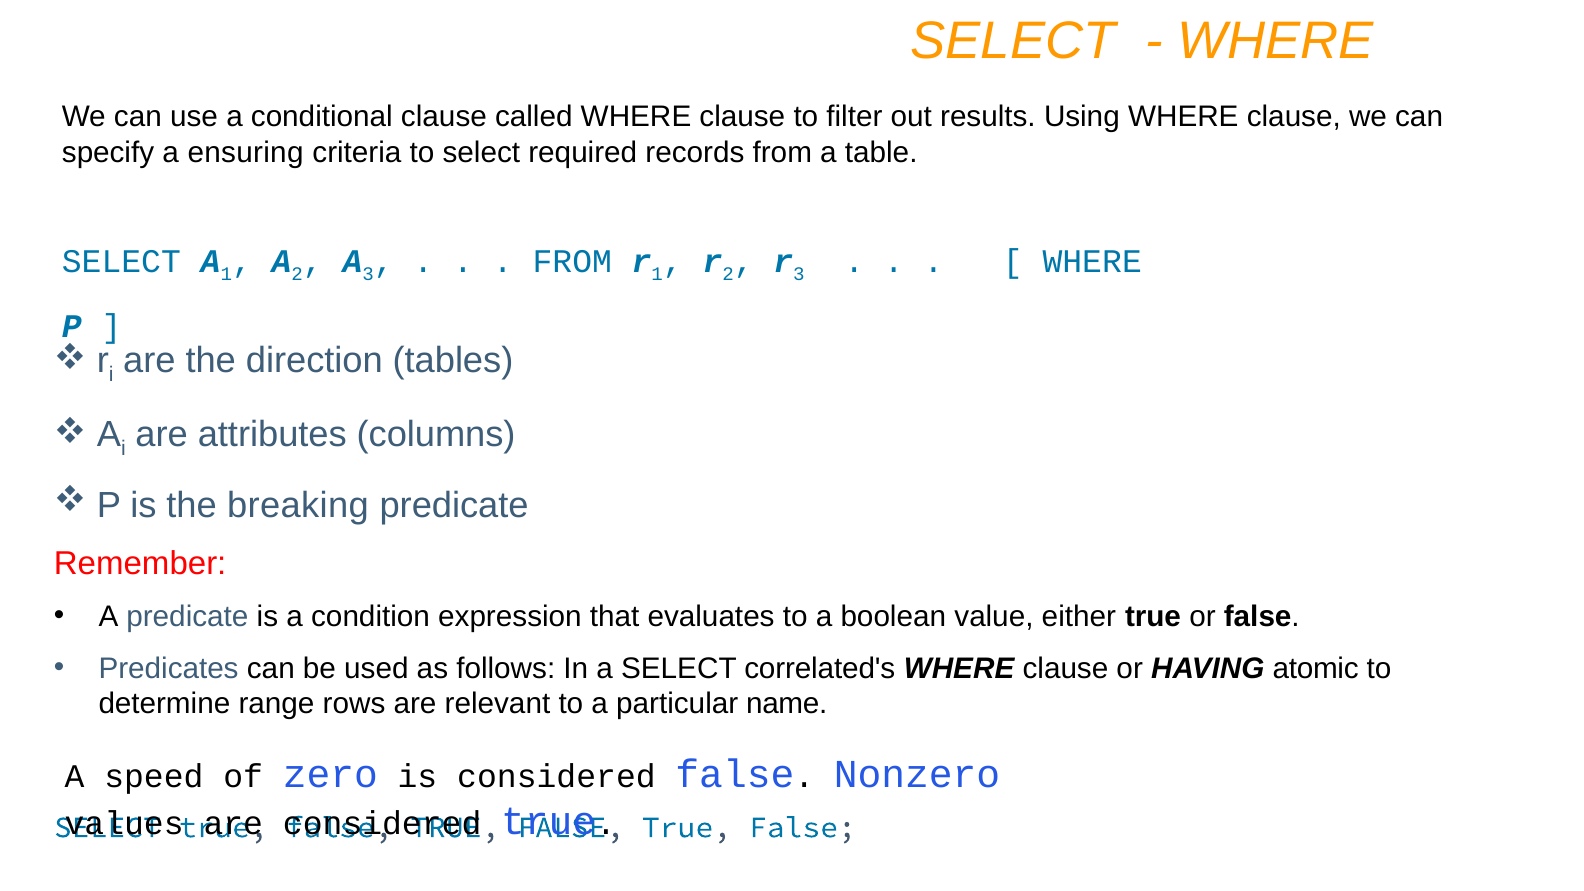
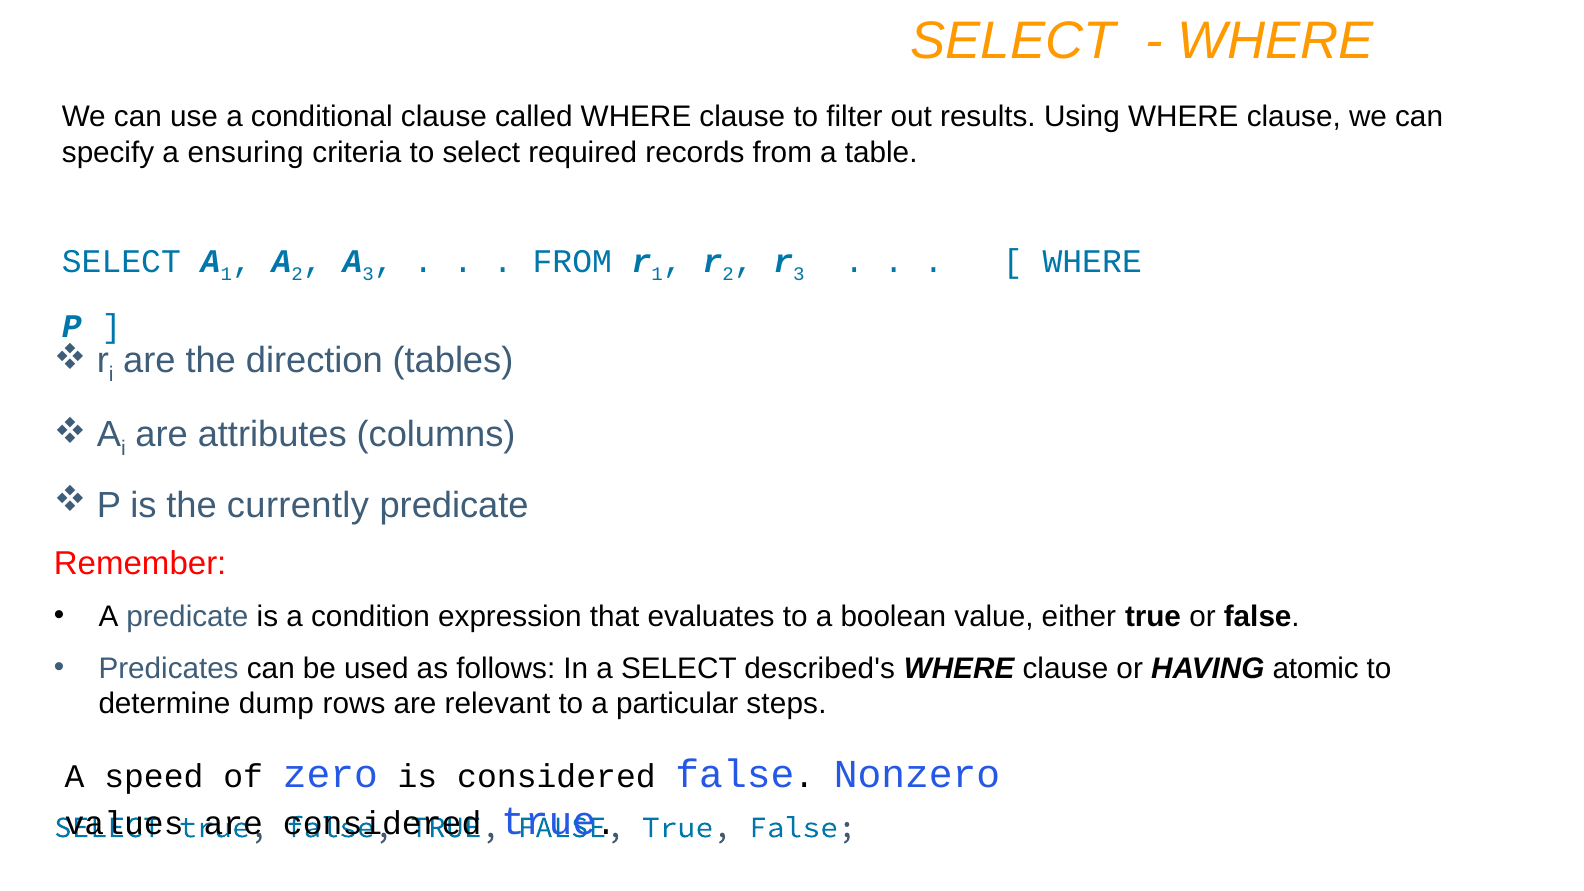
breaking: breaking -> currently (298, 506)
correlated's: correlated's -> described's (820, 668)
range: range -> dump (276, 704)
name: name -> steps (786, 704)
